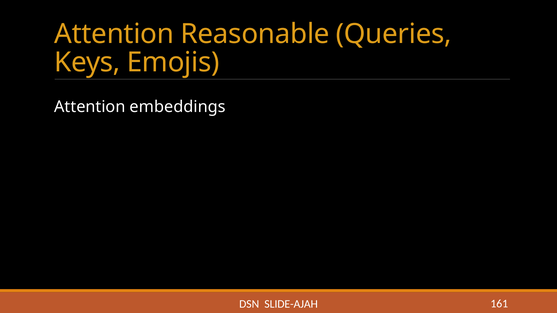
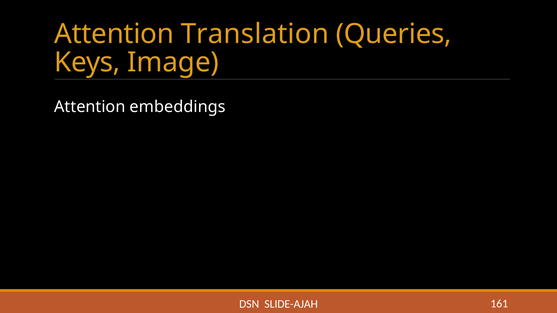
Reasonable: Reasonable -> Translation (255, 34)
Emojis: Emojis -> Image (173, 62)
